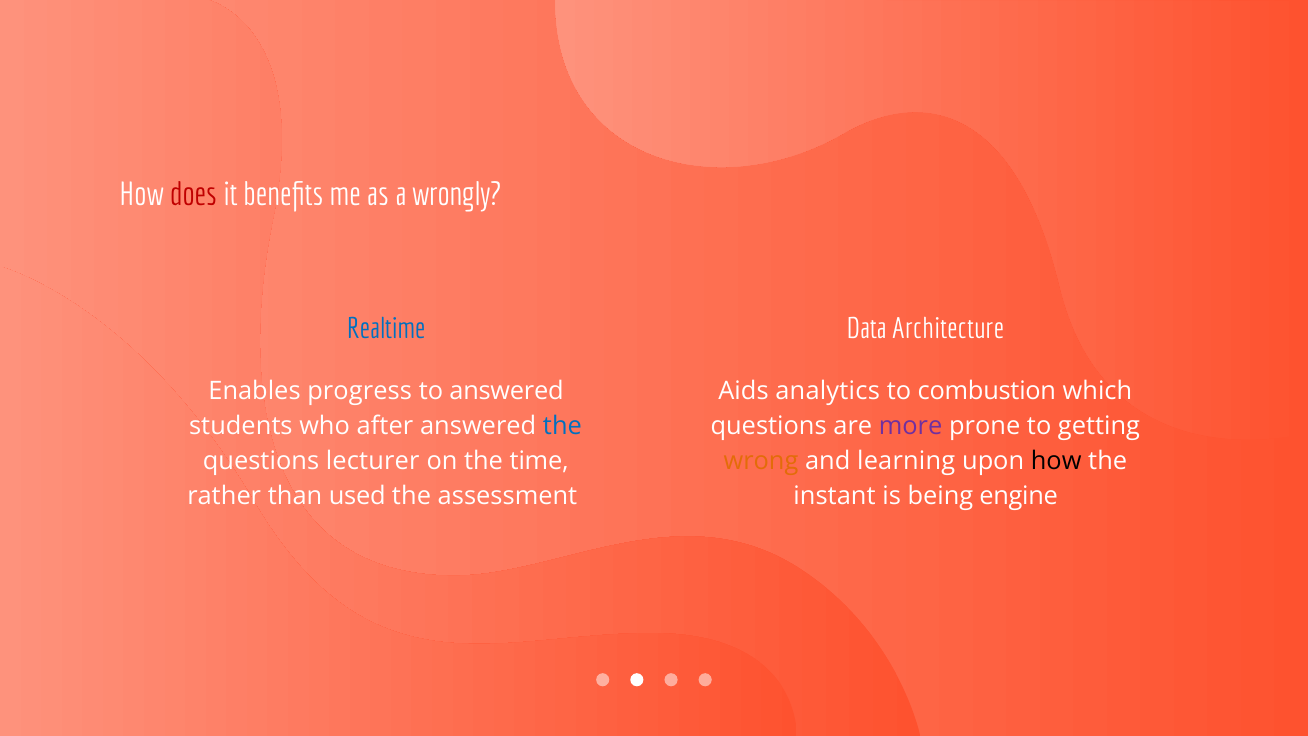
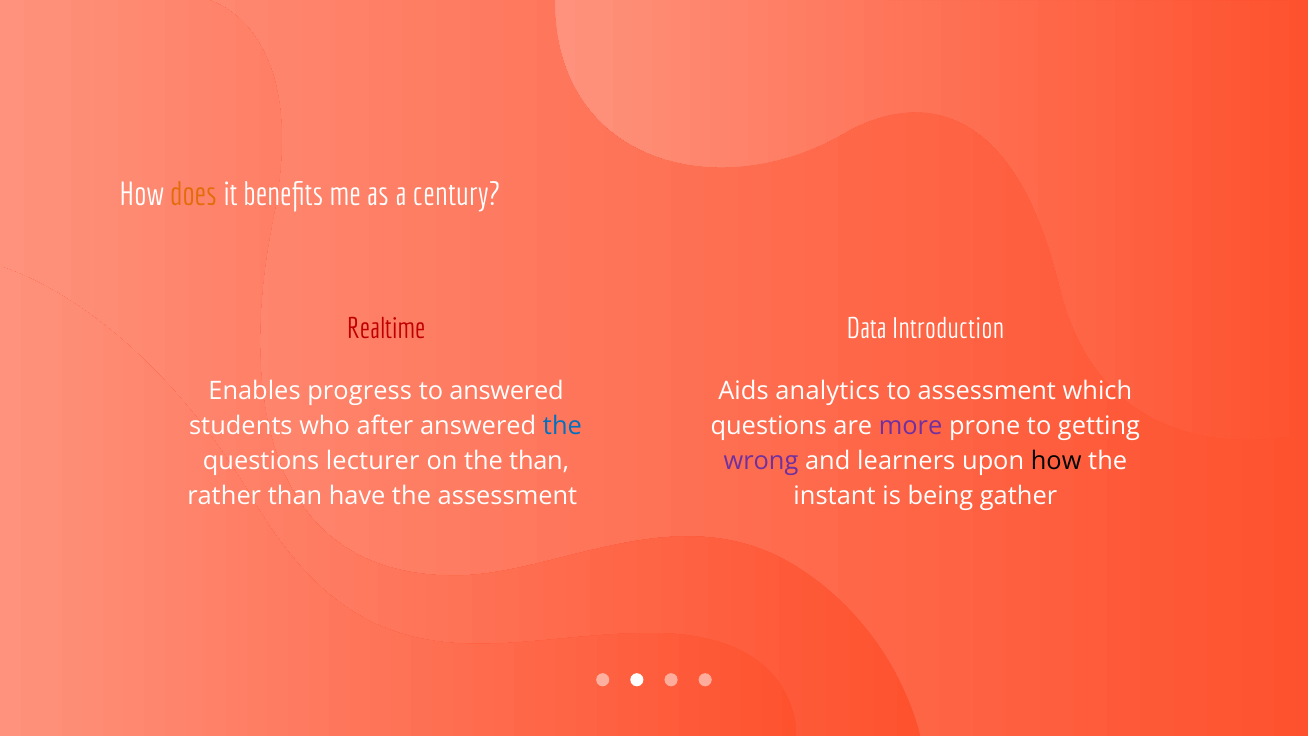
does colour: red -> orange (194, 195)
wrongly: wrongly -> century (456, 195)
Realtime colour: blue -> red (386, 329)
Architecture: Architecture -> Introduction (948, 329)
to combustion: combustion -> assessment (987, 391)
the time: time -> than (539, 461)
wrong colour: orange -> purple (761, 461)
learning: learning -> learners (906, 461)
used: used -> have (357, 496)
engine: engine -> gather (1019, 496)
